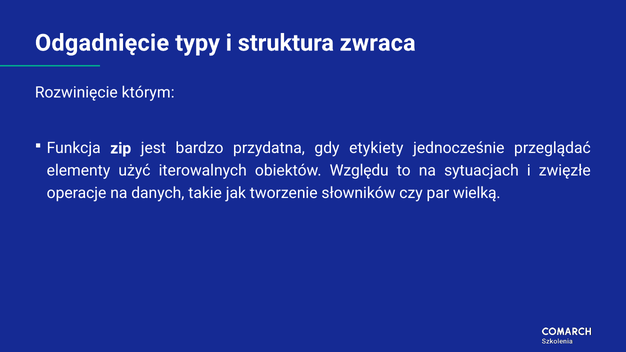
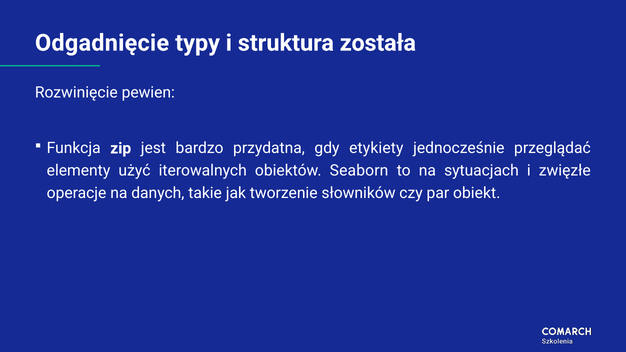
zwraca: zwraca -> została (378, 43)
którym: którym -> pewien (148, 93)
Względu: Względu -> Seaborn (359, 171)
wielką: wielką -> obiekt (477, 193)
